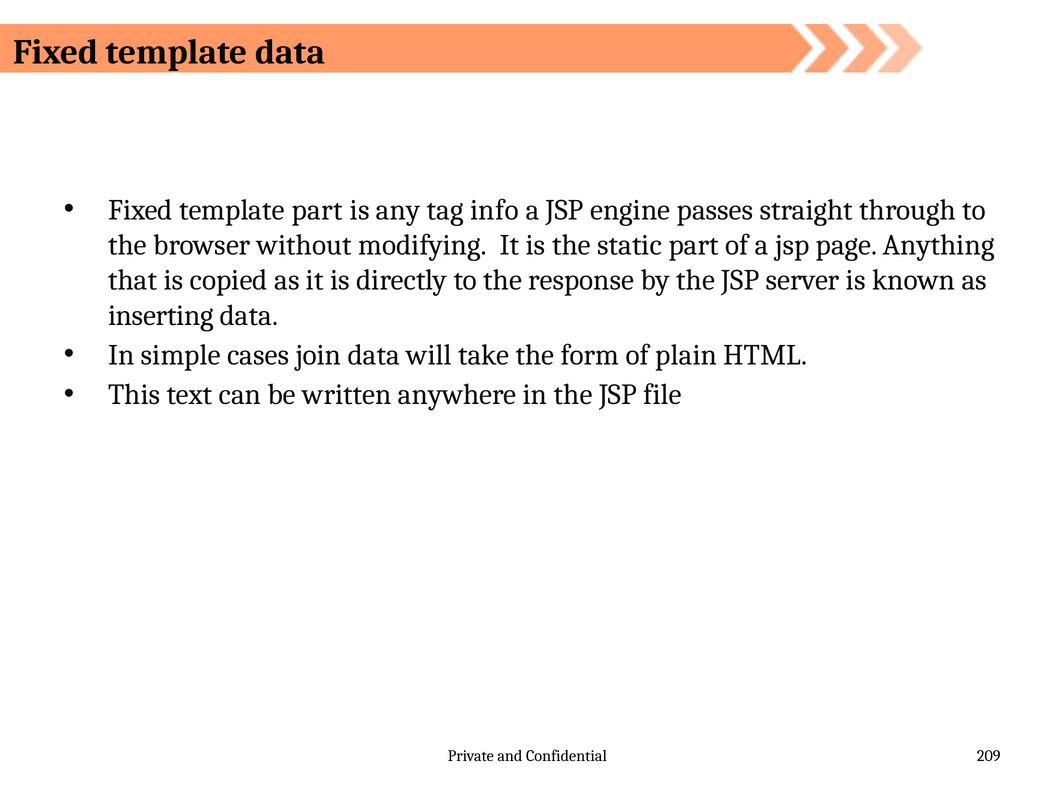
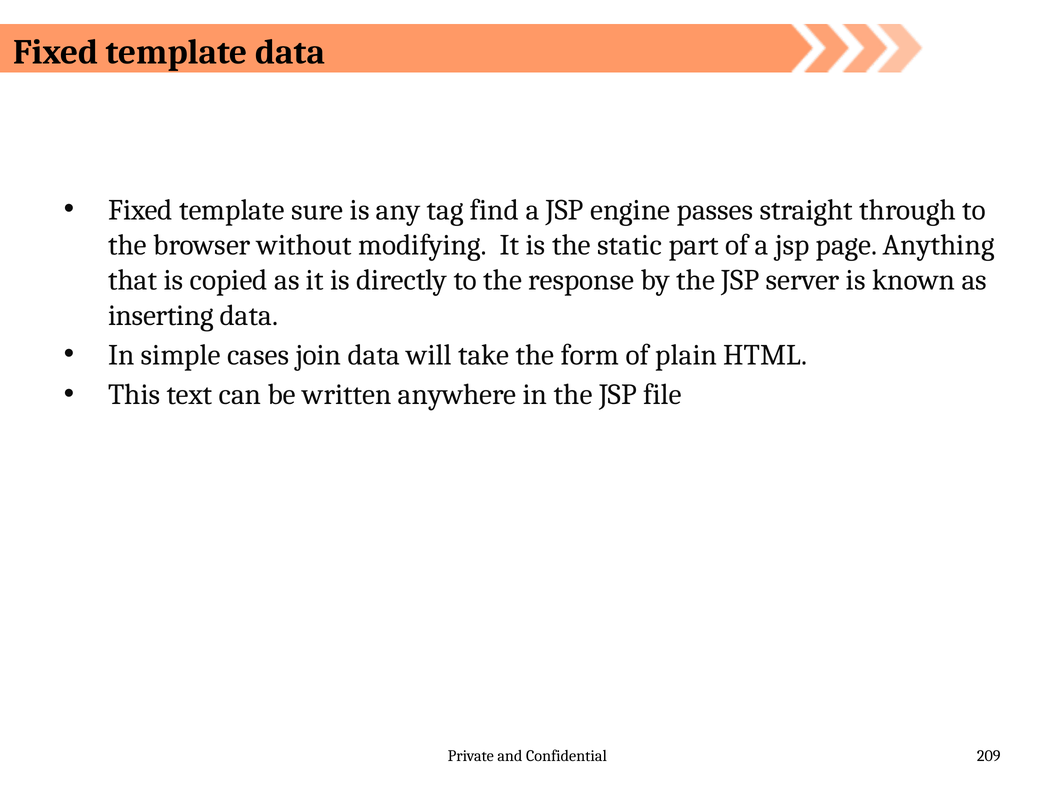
template part: part -> sure (317, 210)
info: info -> find (494, 210)
